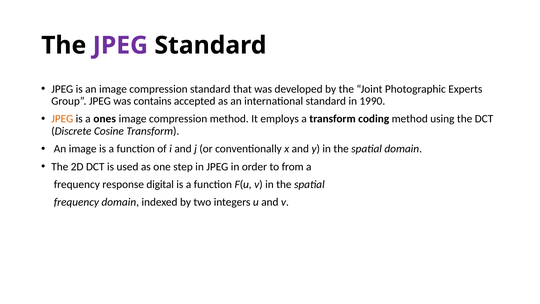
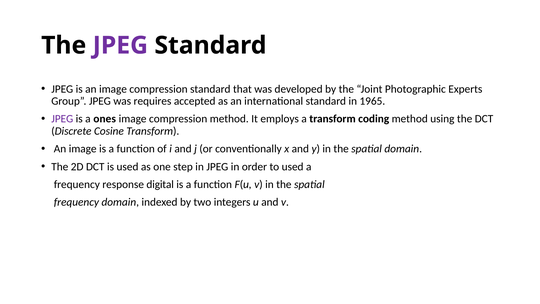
contains: contains -> requires (153, 101)
1990: 1990 -> 1965 (372, 101)
JPEG colour: orange -> purple (62, 119)
to from: from -> used (293, 167)
